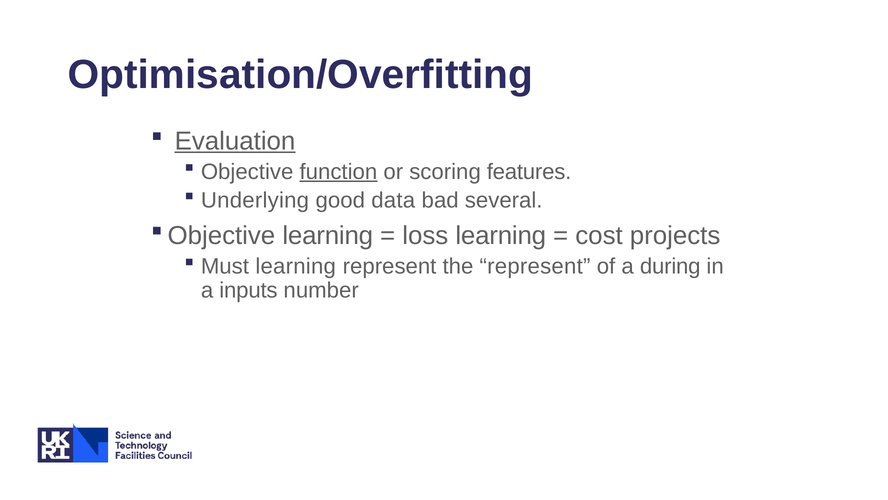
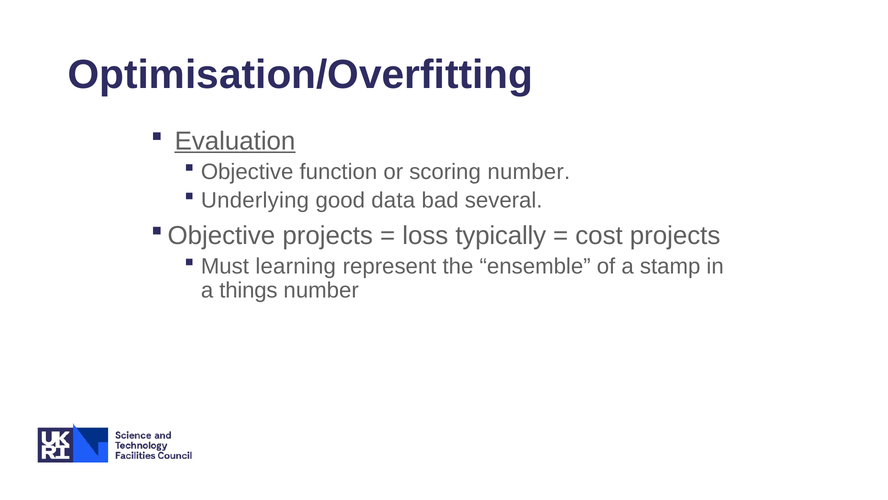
function underline: present -> none (338, 172)
scoring features: features -> number (529, 172)
learning: learning -> projects (328, 235)
loss learning: learning -> typically (501, 235)
the represent: represent -> ensemble (535, 266)
during: during -> stamp (670, 266)
inputs: inputs -> things (248, 290)
